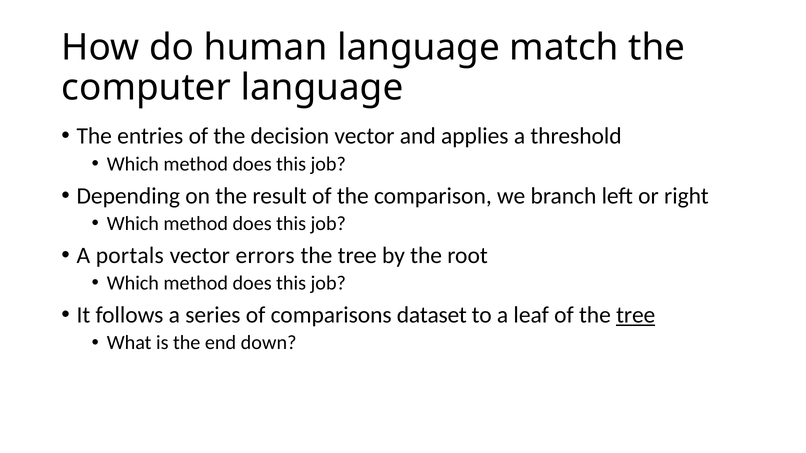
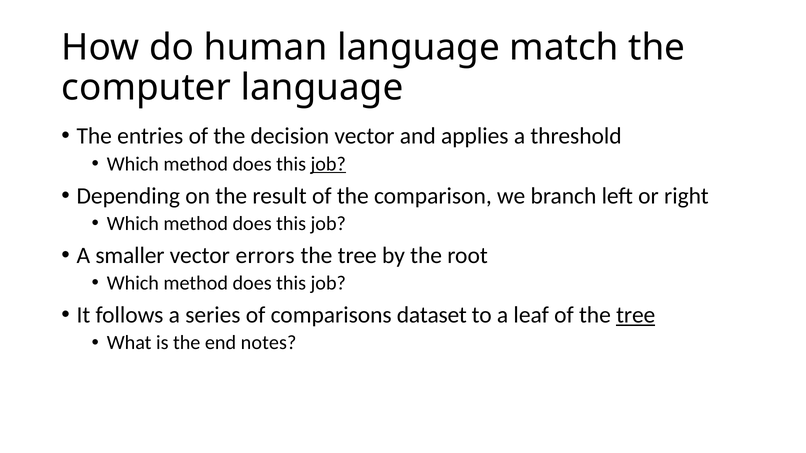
job underline: none -> present (328, 164)
portals: portals -> smaller (130, 256)
down: down -> notes (269, 343)
